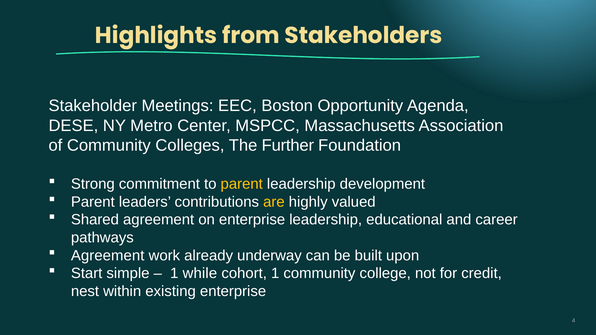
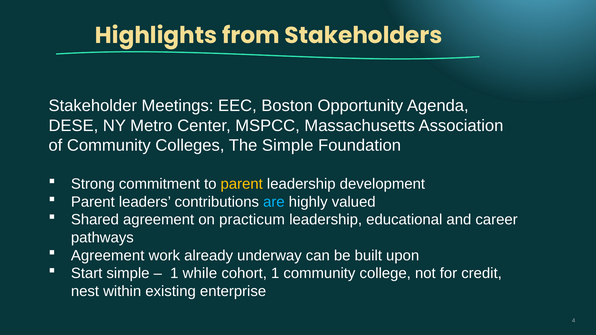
The Further: Further -> Simple (288, 146)
are colour: yellow -> light blue (274, 202)
on enterprise: enterprise -> practicum (252, 220)
